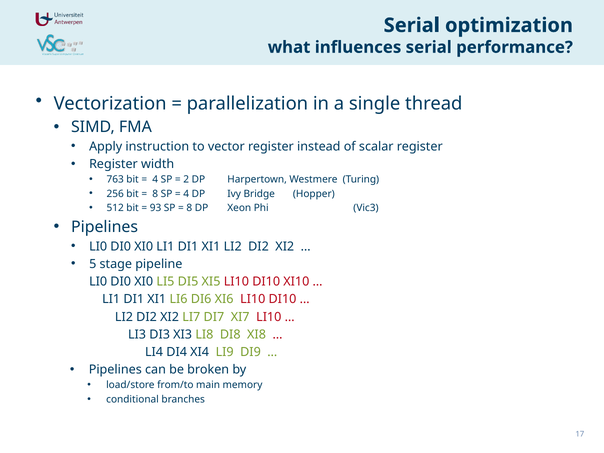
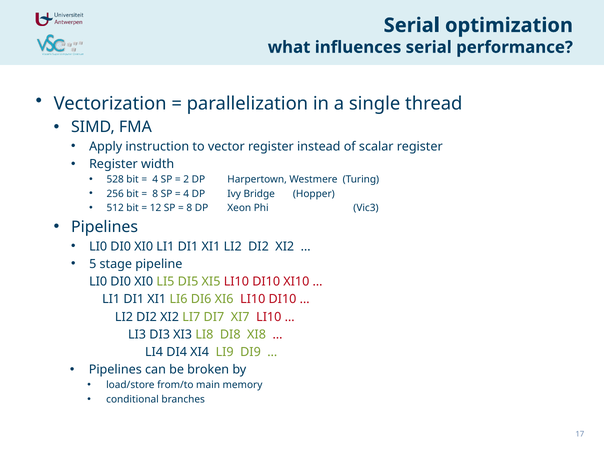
763: 763 -> 528 (115, 180)
93: 93 -> 12 (156, 208)
